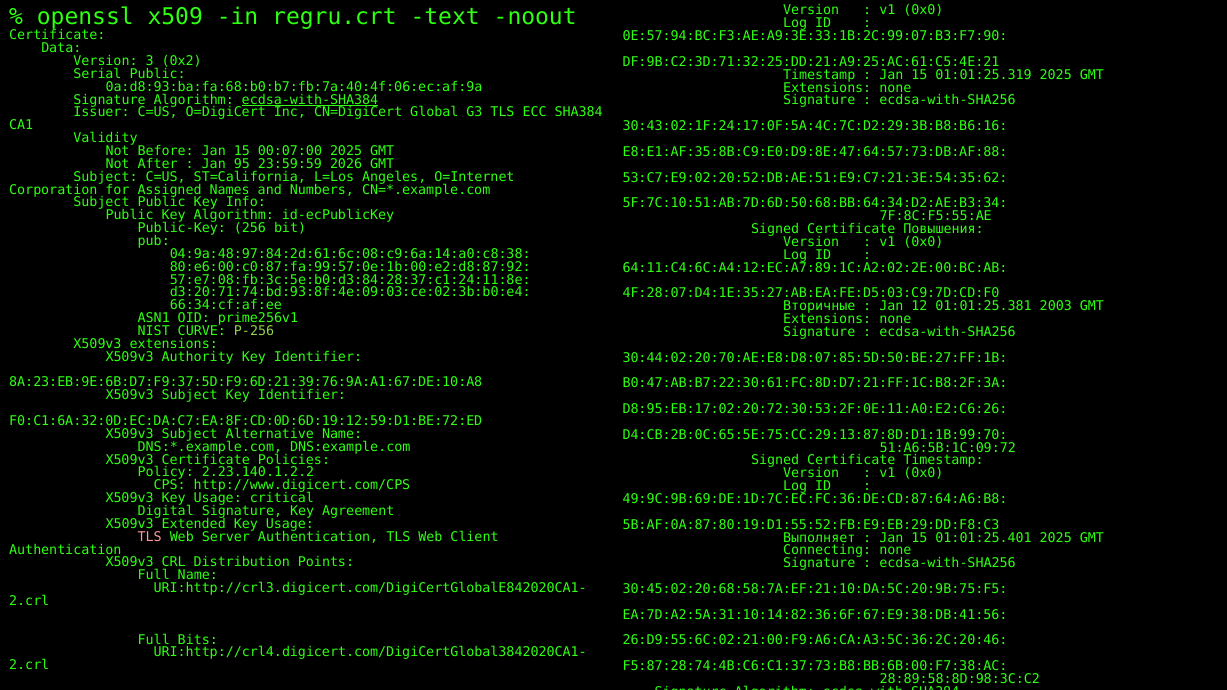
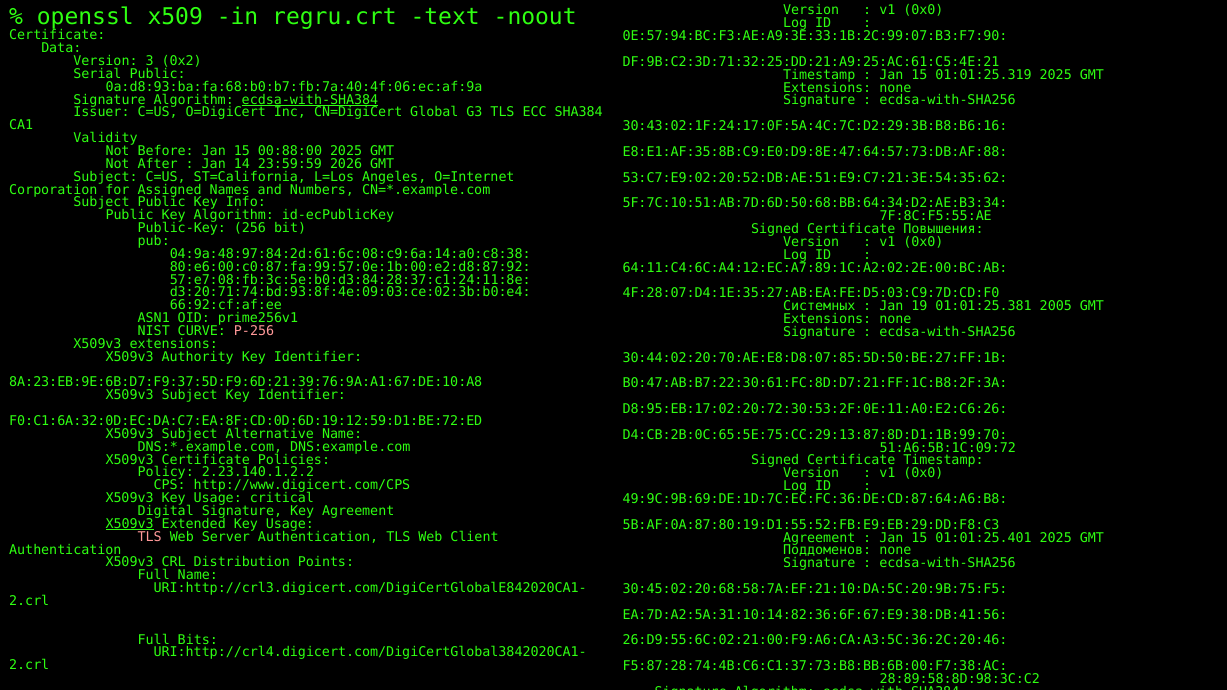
00:07:00: 00:07:00 -> 00:88:00 (290, 151)
95: 95 -> 14 (242, 164)
66:34:cf:af:ee: 66:34:cf:af:ee -> 66:92:cf:af:ee (226, 305)
Вторичные: Вторичные -> Системных (819, 306)
12: 12 -> 19 (919, 306)
2003: 2003 -> 2005 (1056, 306)
P-256 colour: light green -> pink (254, 331)
X509v3 underline: none -> present (130, 524)
Выполняет: Выполняет -> Agreement (819, 538)
Connecting: Connecting -> Поддоменов (827, 551)
